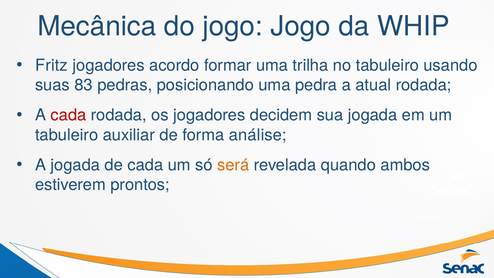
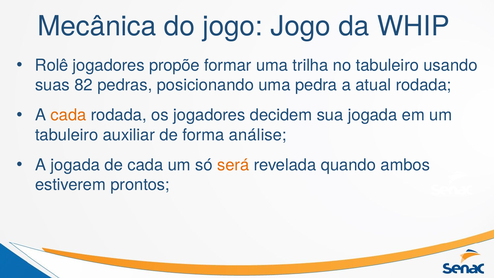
Fritz: Fritz -> Rolê (52, 65)
acordo: acordo -> propõe (174, 65)
83: 83 -> 82 (84, 85)
cada colour: red -> orange (68, 115)
